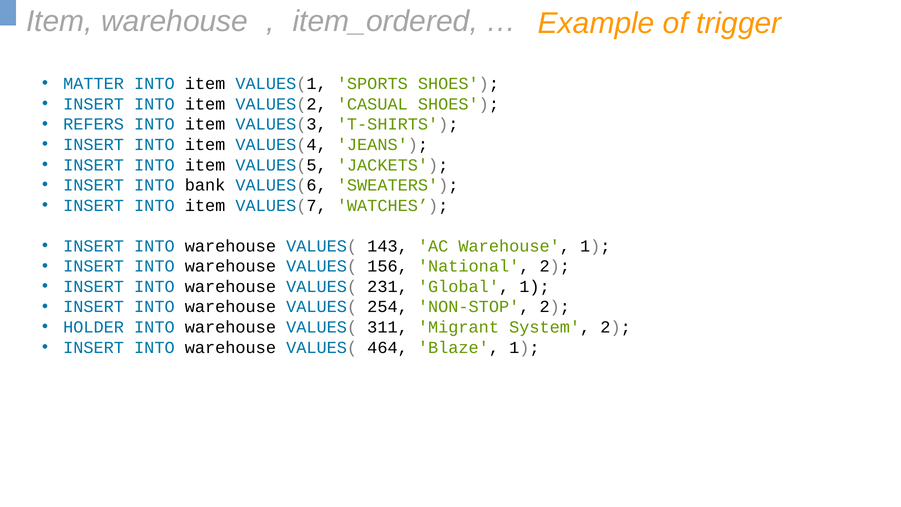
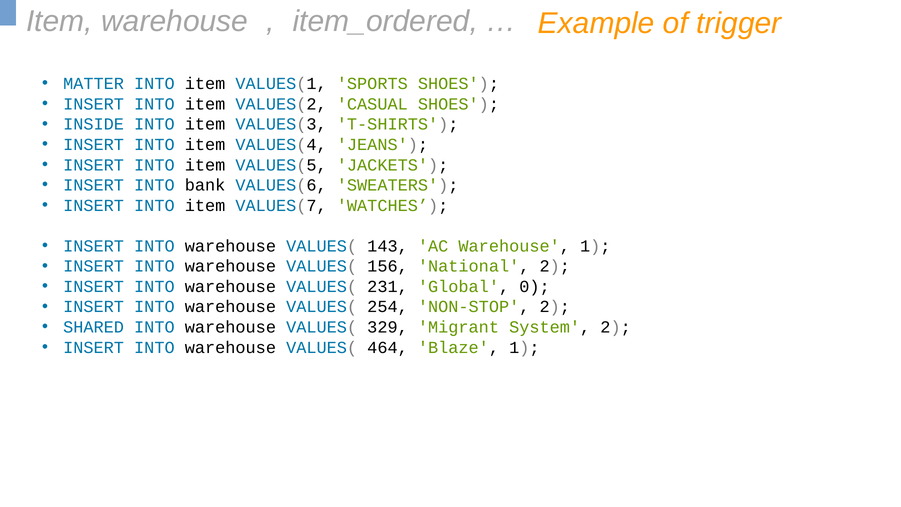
REFERS: REFERS -> INSIDE (94, 124)
Global 1: 1 -> 0 (534, 287)
HOLDER: HOLDER -> SHARED (94, 327)
311: 311 -> 329 (388, 327)
